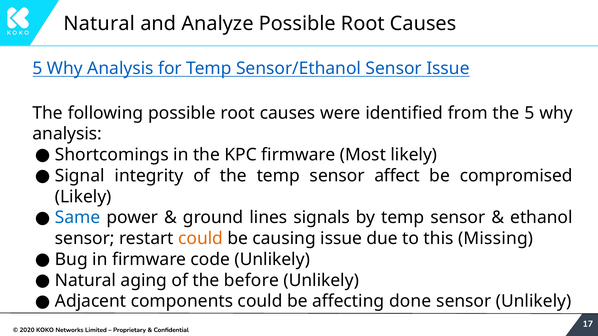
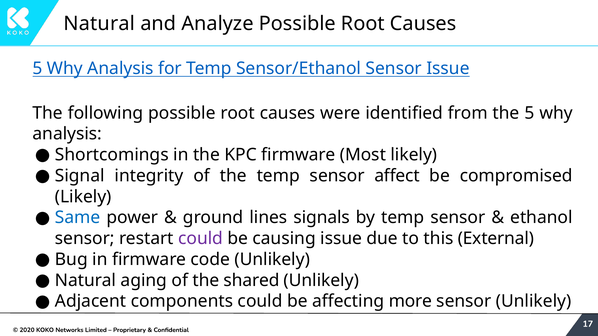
could colour: orange -> purple (201, 239)
Missing: Missing -> External (496, 239)
before: before -> shared (252, 281)
done: done -> more (410, 302)
